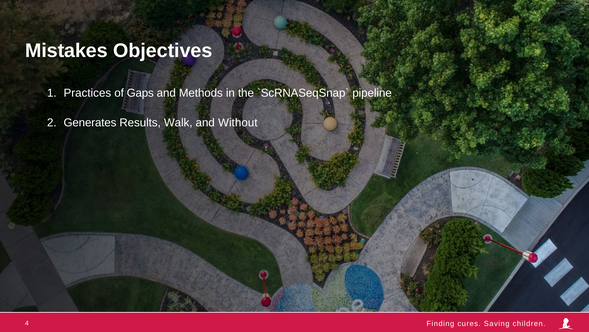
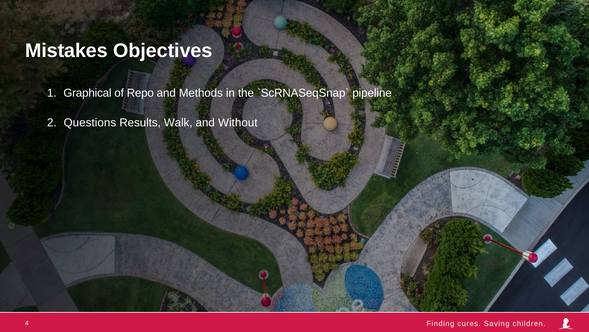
Practices: Practices -> Graphical (87, 93)
Gaps: Gaps -> Repo (140, 93)
Generates: Generates -> Questions (90, 122)
